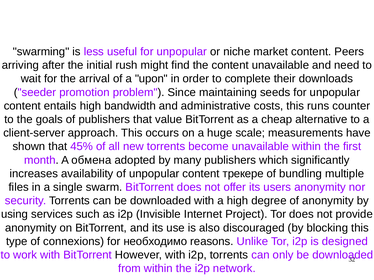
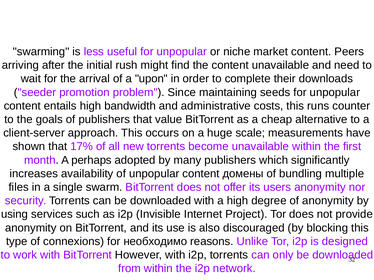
45%: 45% -> 17% (82, 147)
обмена: обмена -> perhaps (91, 160)
трекере: трекере -> домены (243, 174)
